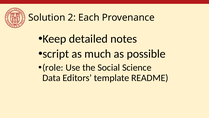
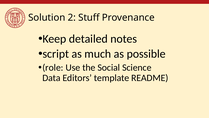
Each: Each -> Stuff (89, 18)
